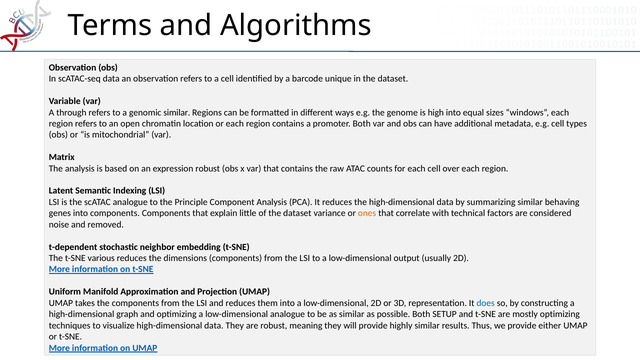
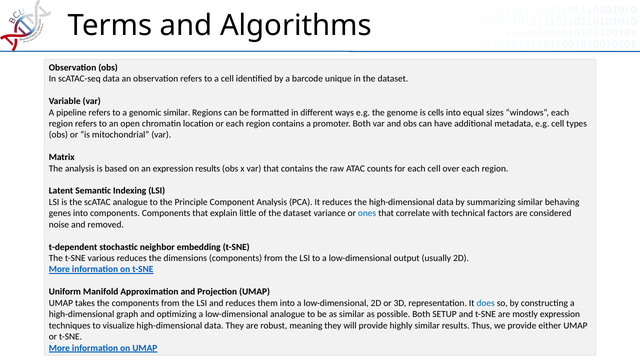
through: through -> pipeline (71, 112)
high: high -> cells (436, 112)
expression robust: robust -> results (208, 168)
ones colour: orange -> blue (367, 213)
mostly optimizing: optimizing -> expression (560, 314)
